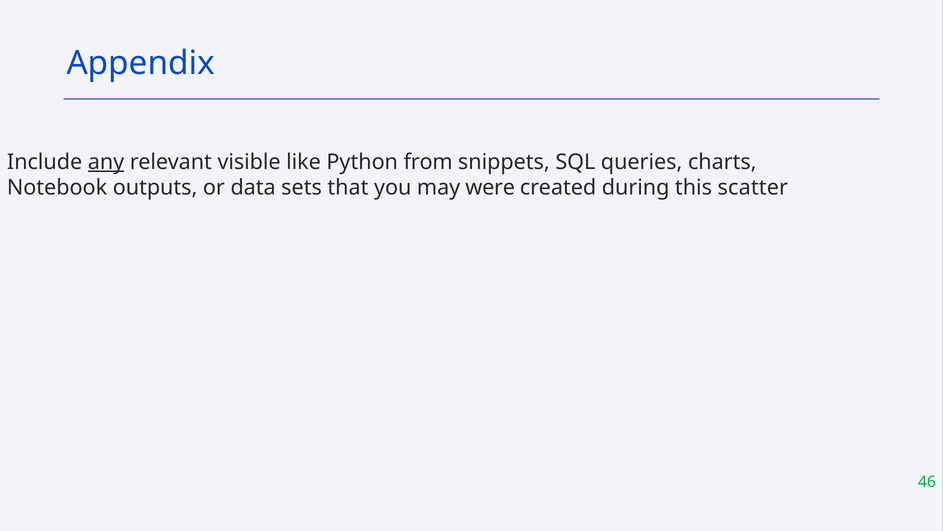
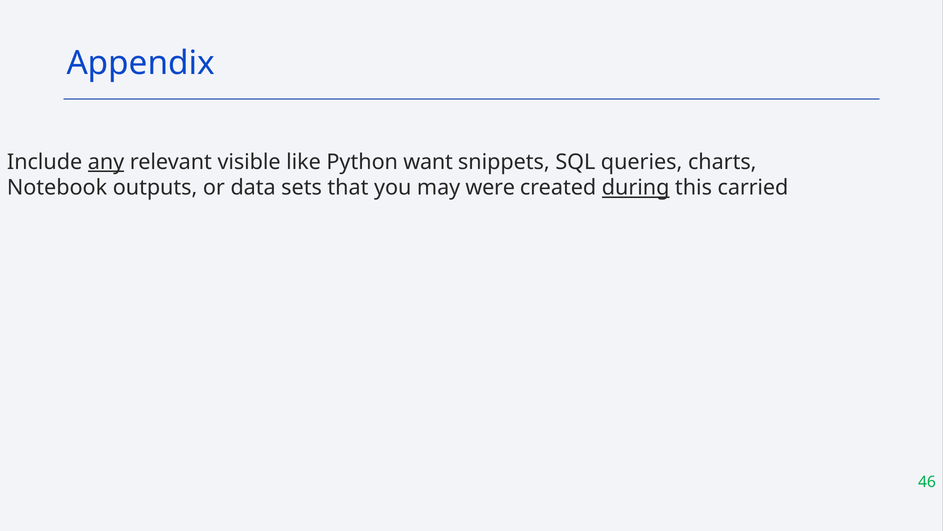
from: from -> want (428, 162)
during underline: none -> present (636, 188)
scatter: scatter -> carried (753, 188)
